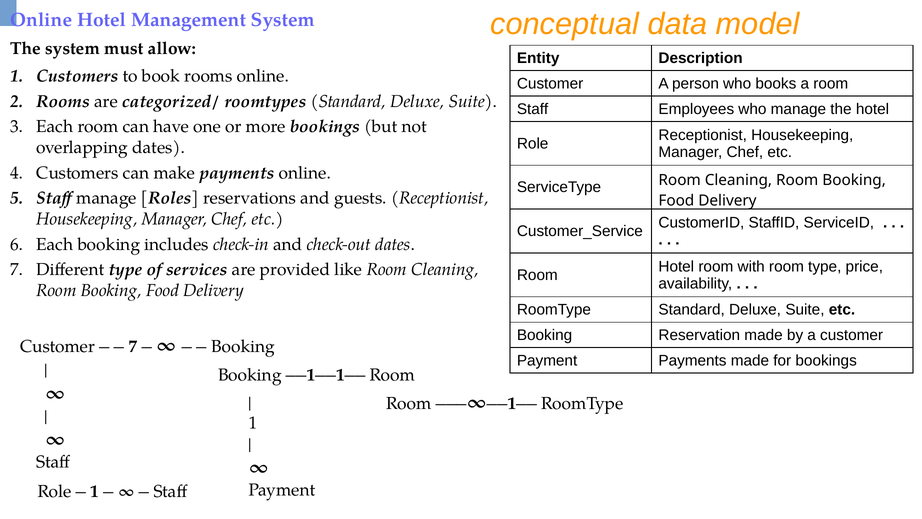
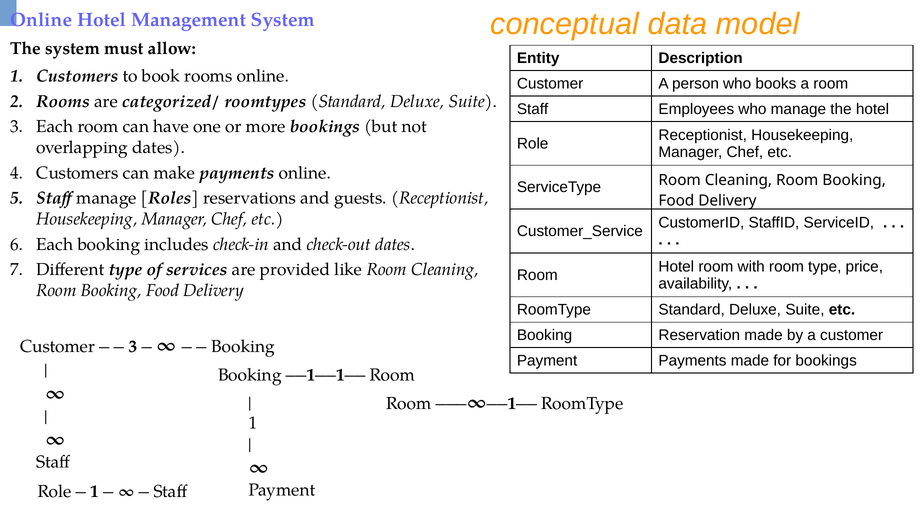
7: 7 -> 3 (133, 346)
